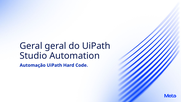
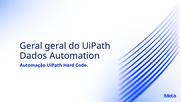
Studio: Studio -> Dados (33, 56)
